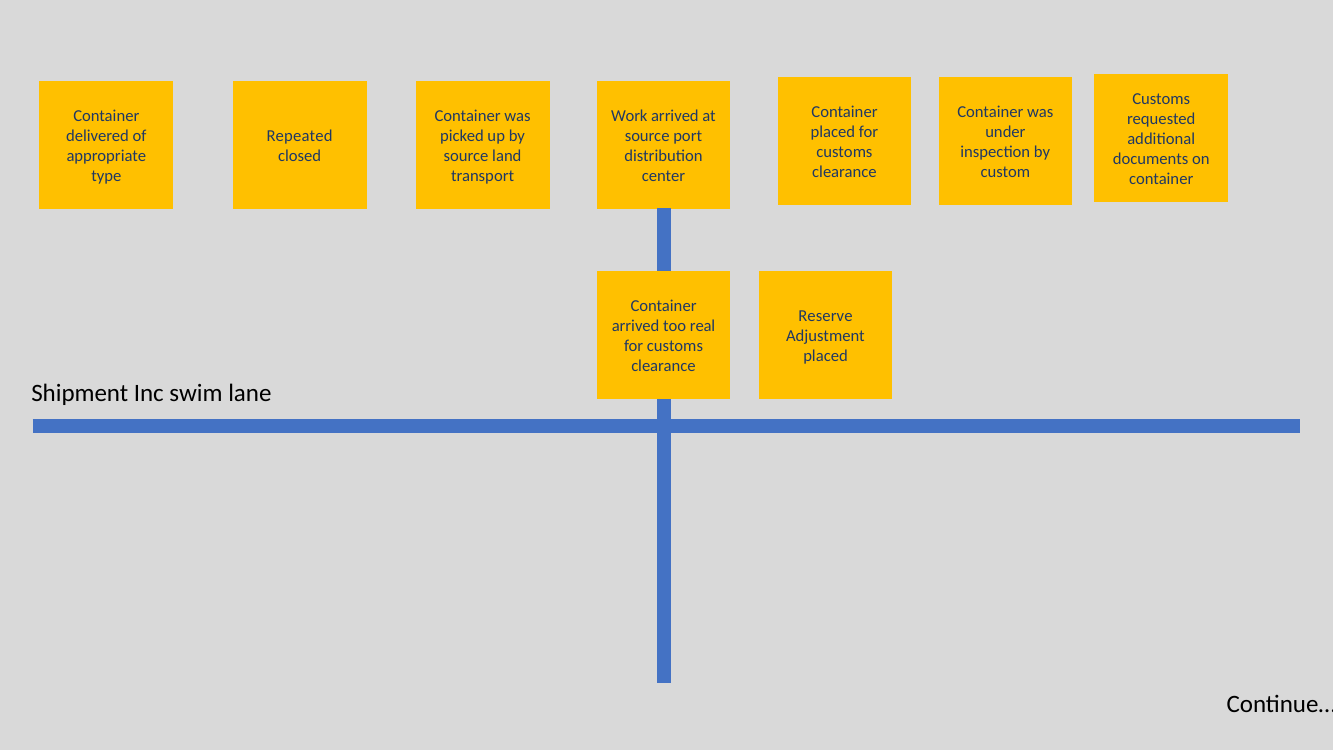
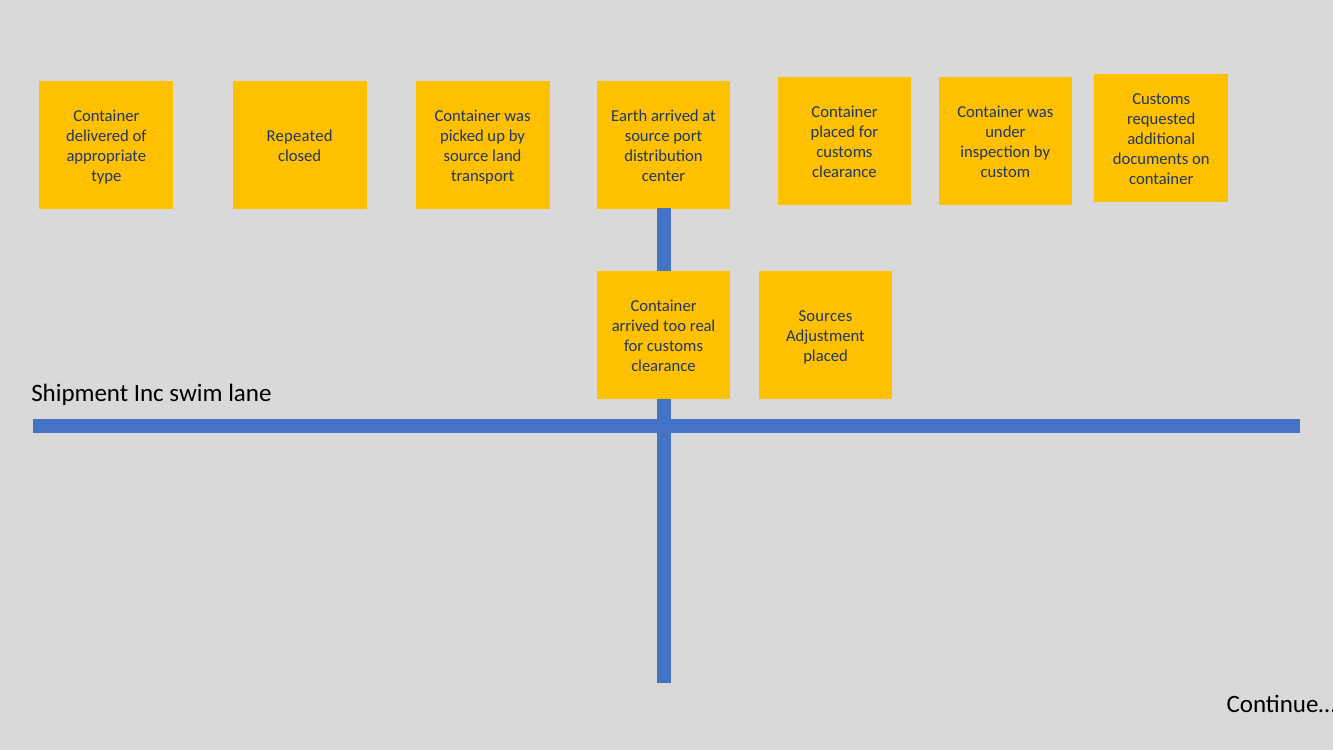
Work: Work -> Earth (629, 116)
Reserve: Reserve -> Sources (825, 316)
